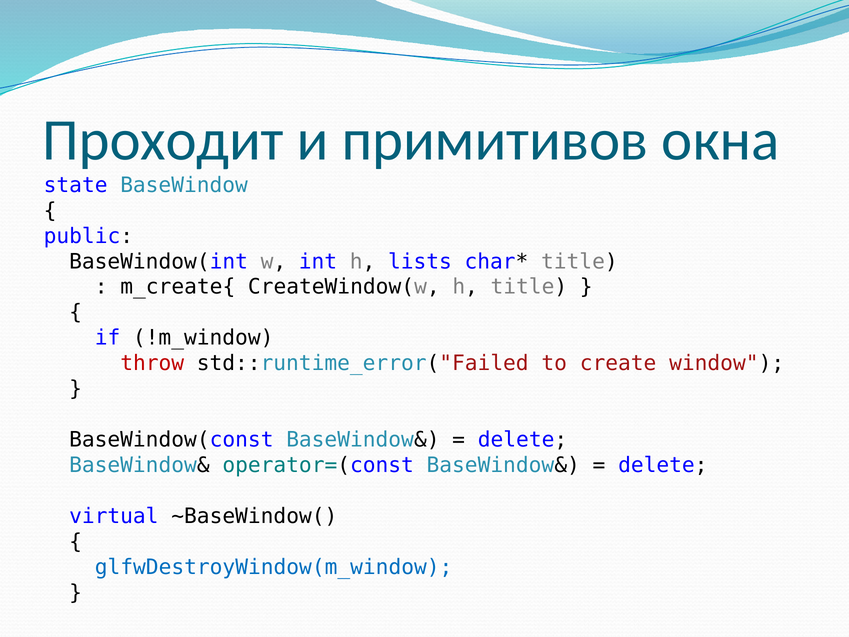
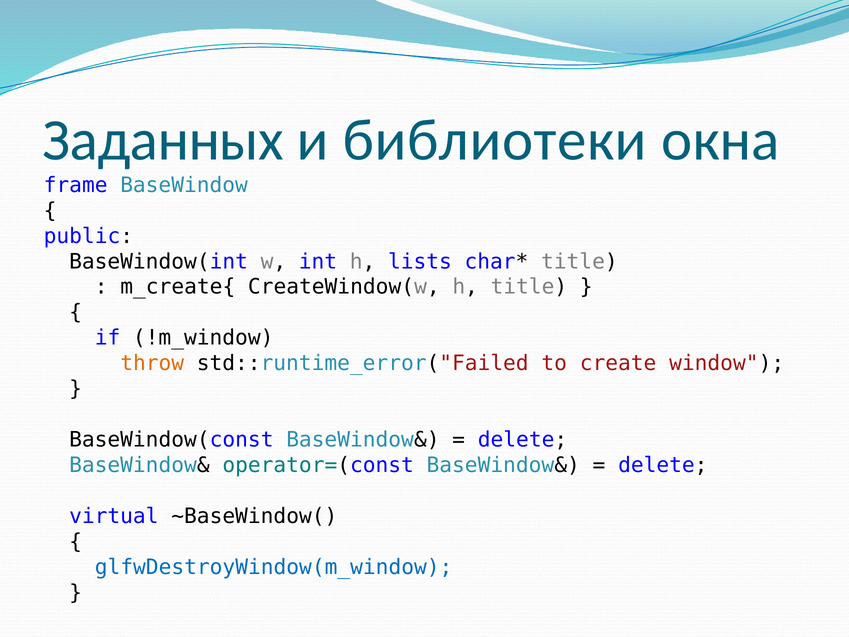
Проходит: Проходит -> Заданных (163, 140)
примитивов: примитивов -> библиотеки (495, 140)
state: state -> frame (76, 185)
throw colour: red -> orange (152, 363)
